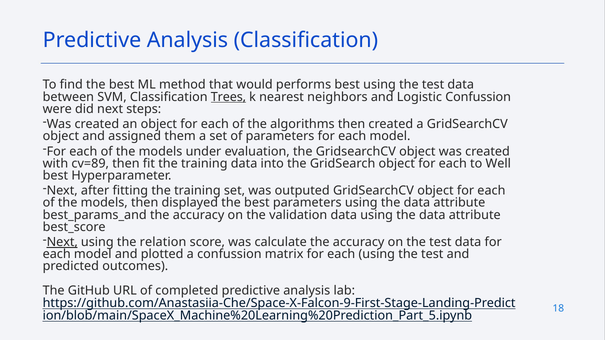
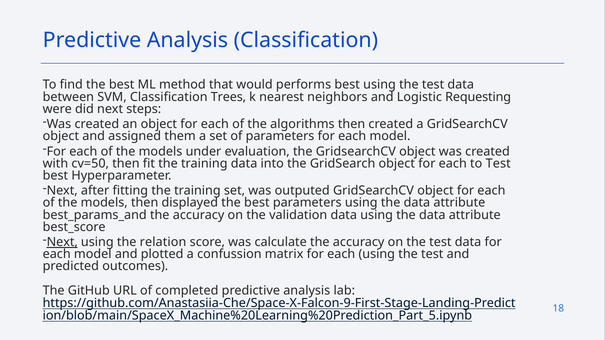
Trees underline: present -> none (228, 97)
Logistic Confussion: Confussion -> Requesting (478, 97)
cv=89: cv=89 -> cv=50 (90, 164)
to Well: Well -> Test (498, 164)
